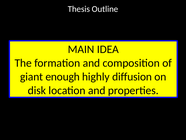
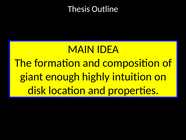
diffusion: diffusion -> intuition (132, 76)
